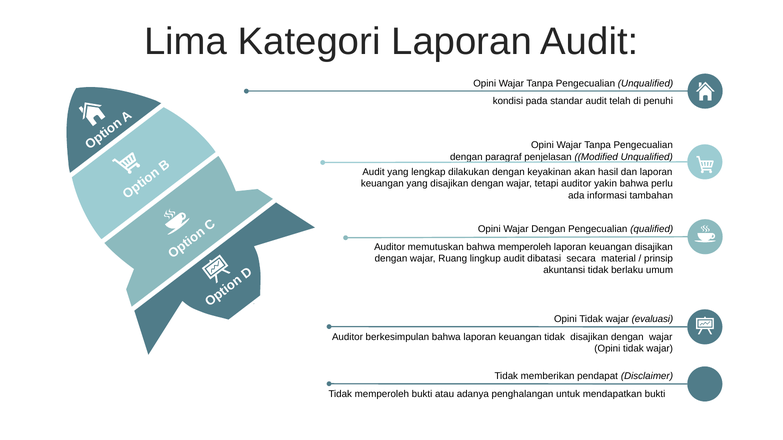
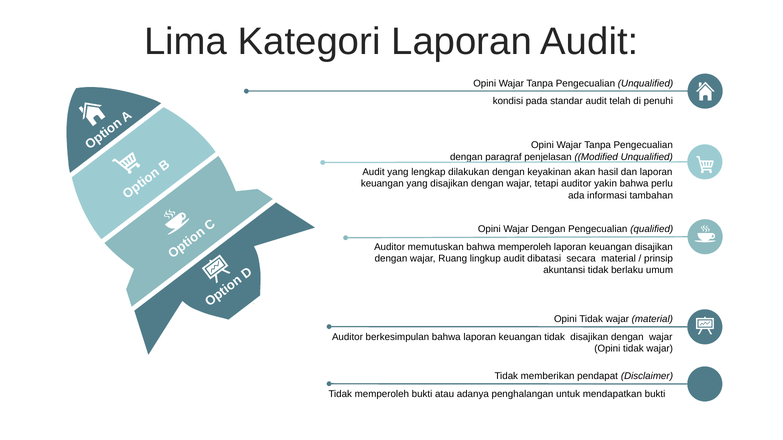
wajar evaluasi: evaluasi -> material (652, 319)
